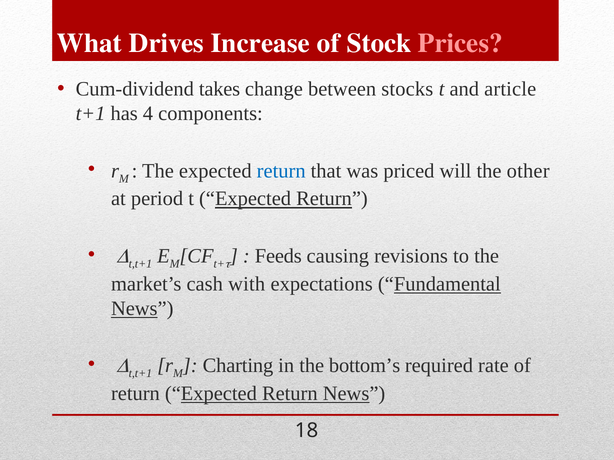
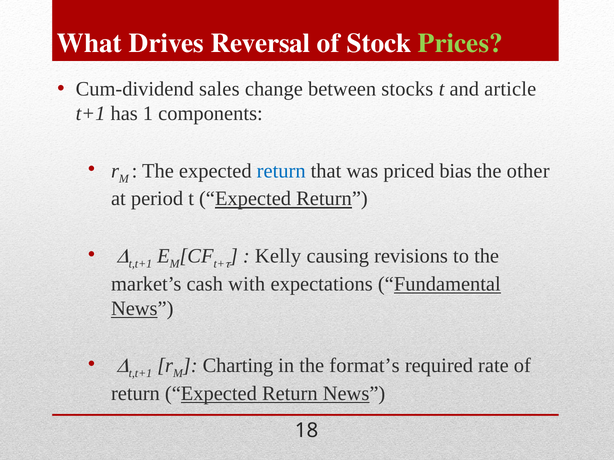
Increase: Increase -> Reversal (260, 43)
Prices colour: pink -> light green (460, 43)
takes: takes -> sales (219, 89)
4: 4 -> 1 (148, 114)
will: will -> bias (456, 171)
Feeds: Feeds -> Kelly (278, 256)
bottom’s: bottom’s -> format’s (364, 366)
